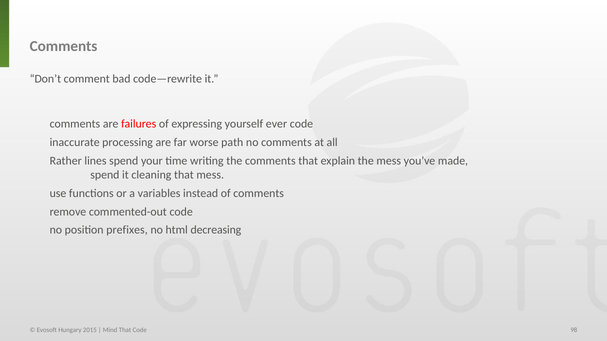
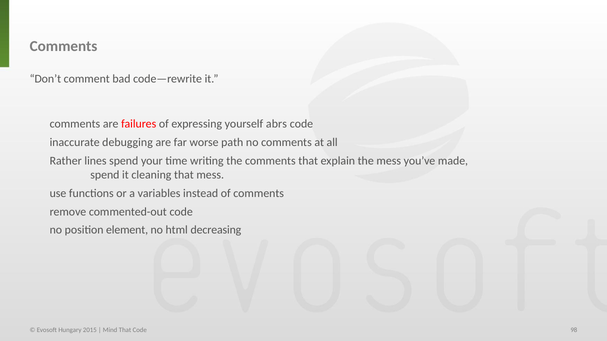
ever: ever -> abrs (276, 124)
processing: processing -> debugging (128, 143)
prefixes: prefixes -> element (127, 230)
